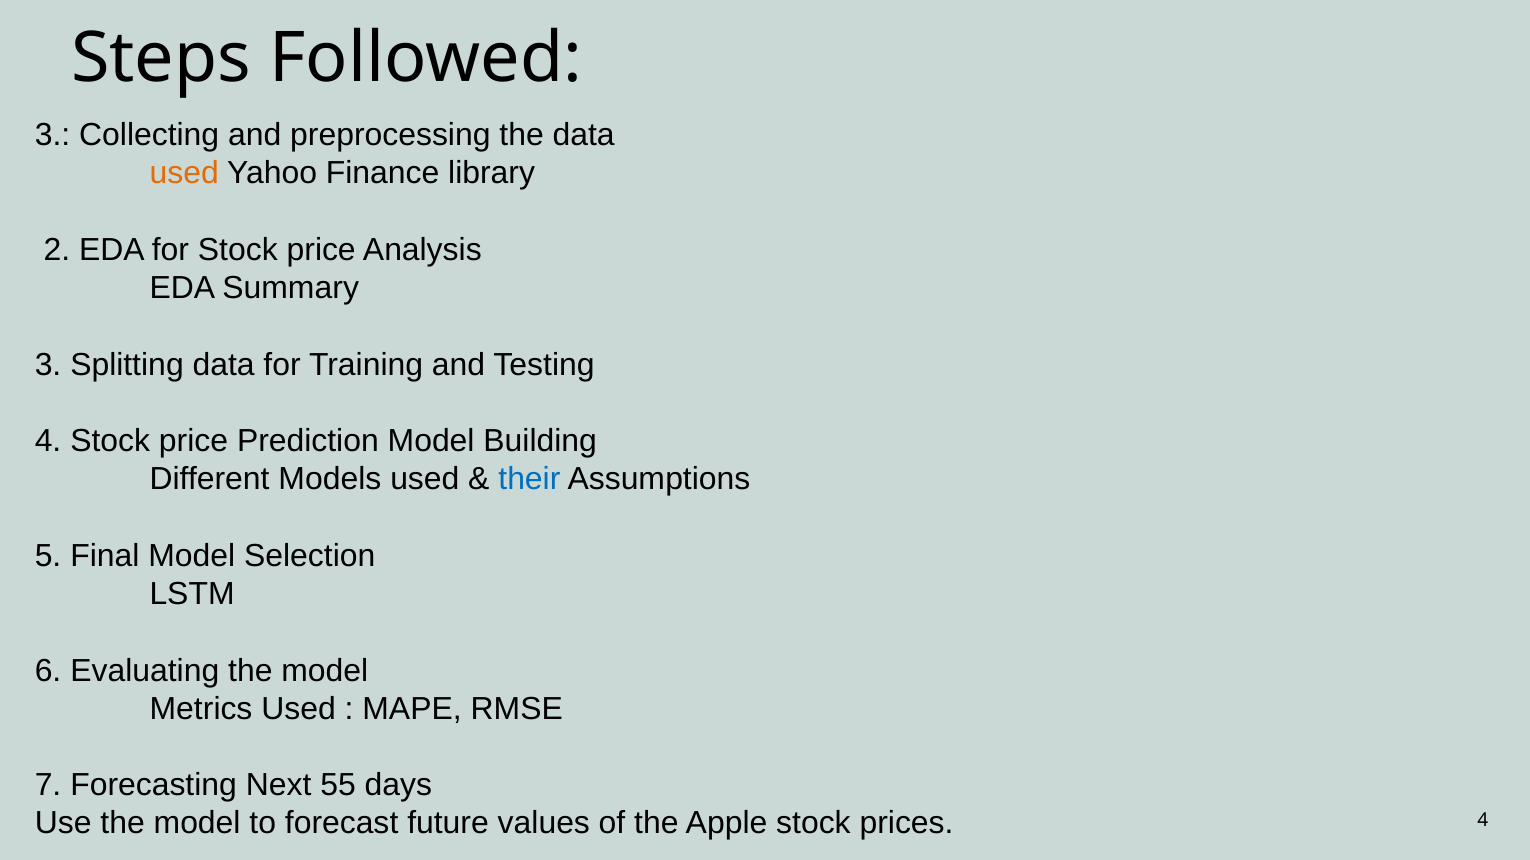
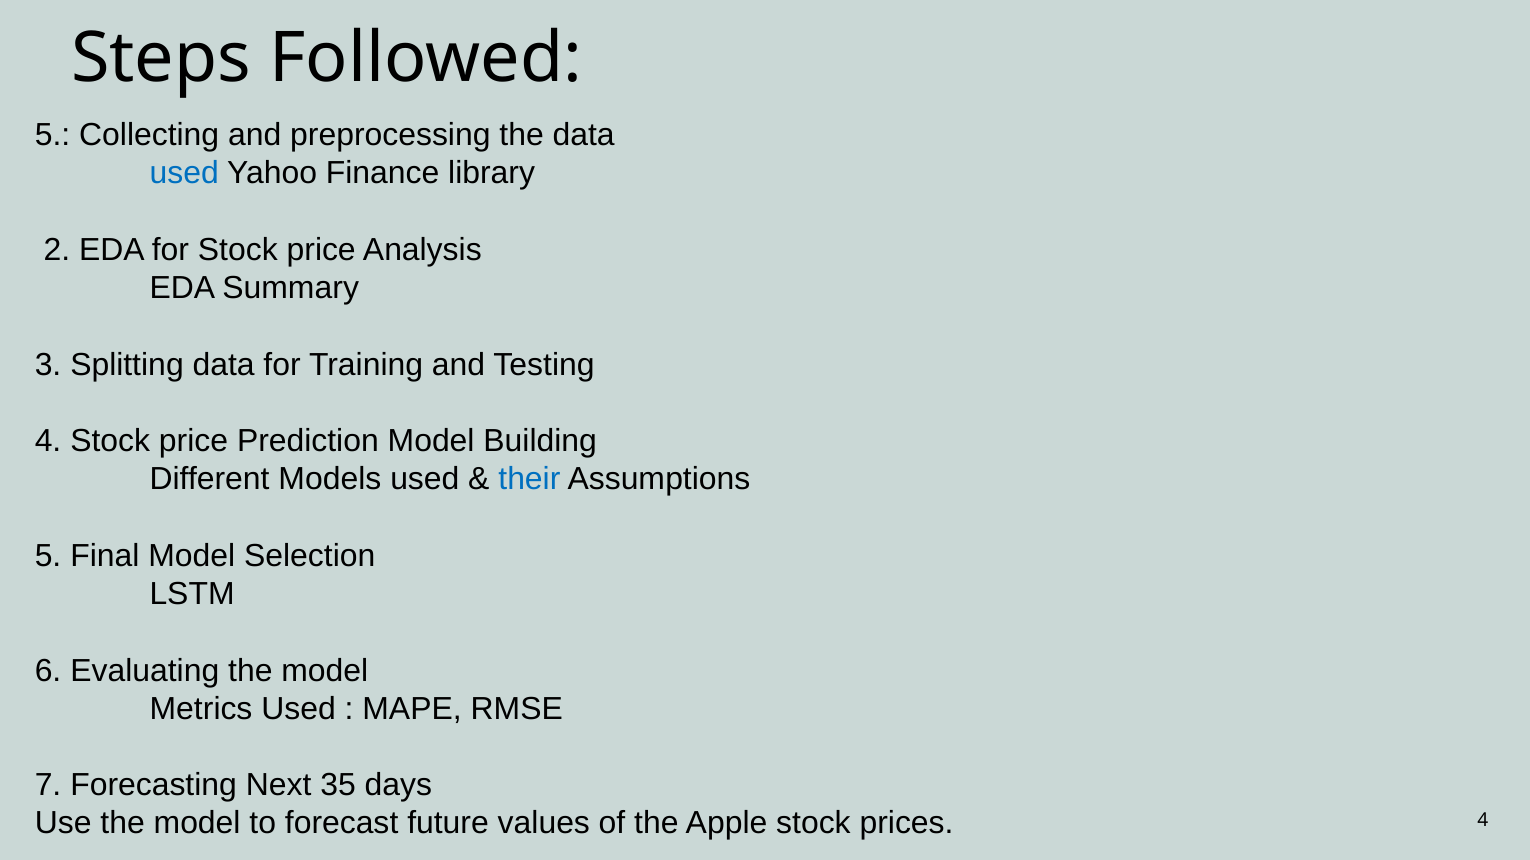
3: 3 -> 5 (53, 135)
used colour: orange -> blue (184, 174)
55: 55 -> 35 (338, 786)
